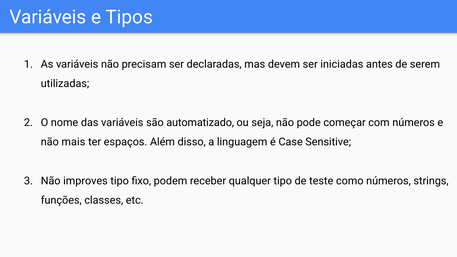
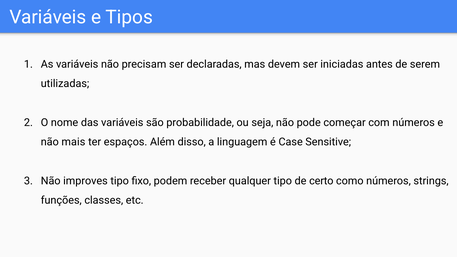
automatizado: automatizado -> probabilidade (200, 123)
teste: teste -> certo (321, 181)
